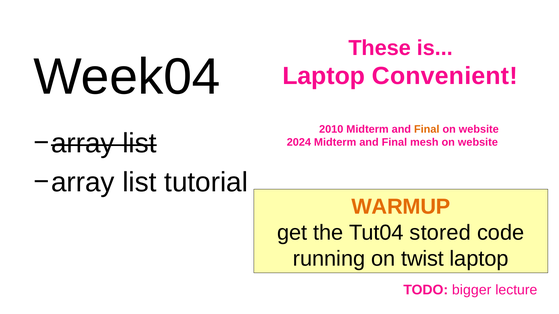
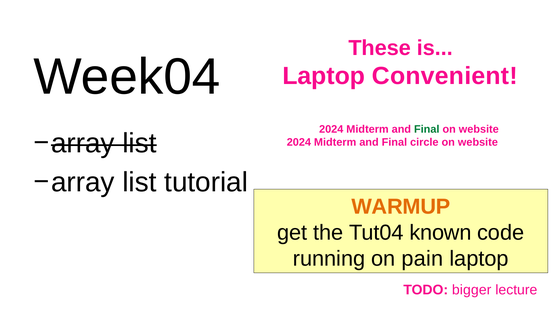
2010: 2010 -> 2024 (331, 129)
Final colour: orange -> green (427, 129)
mesh: mesh -> circle (424, 142)
stored: stored -> known (440, 233)
twist: twist -> pain (422, 259)
